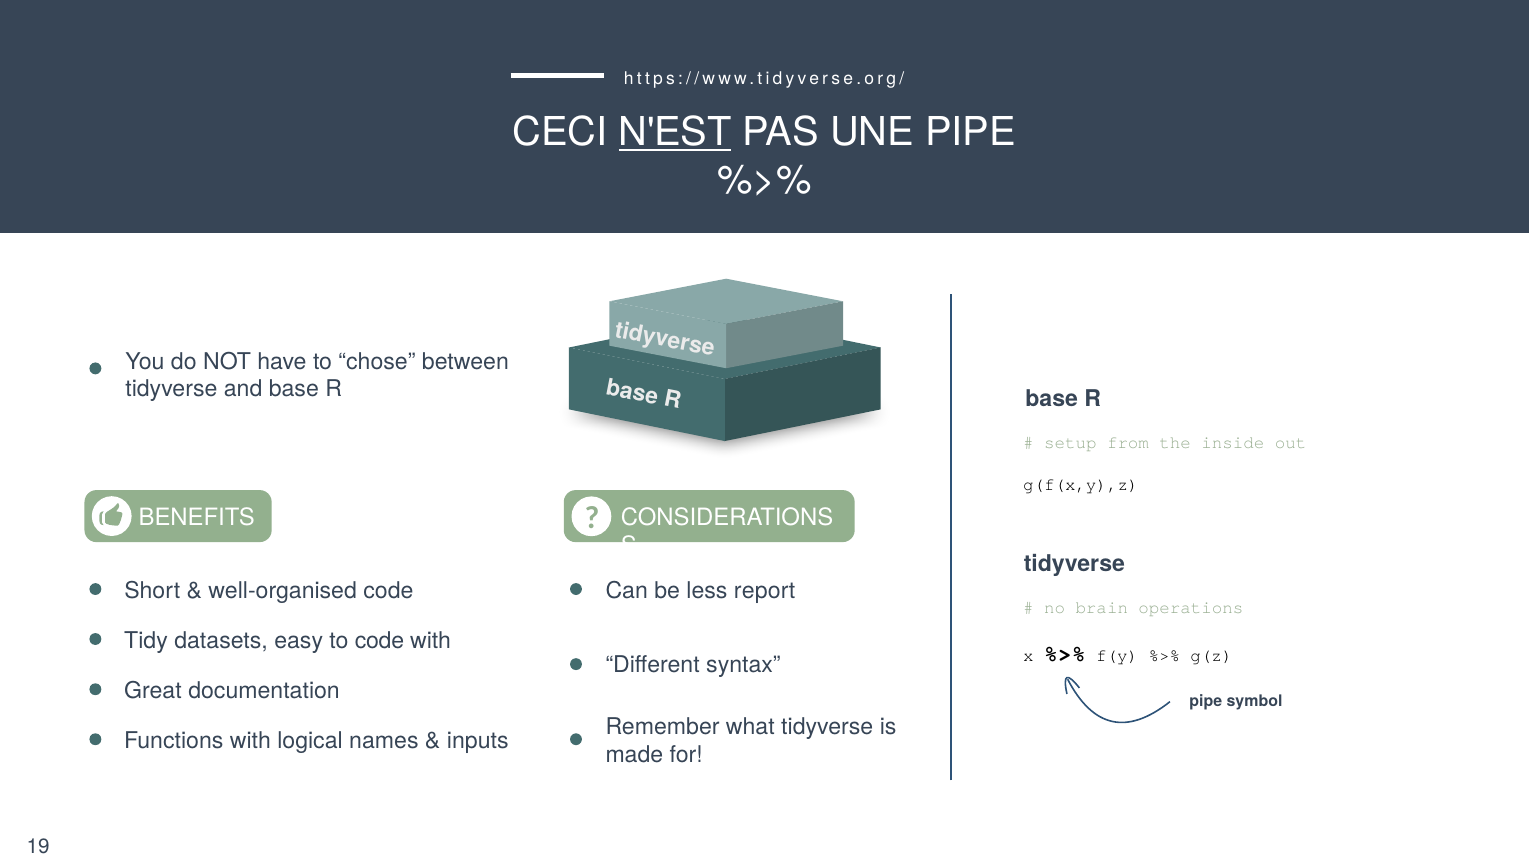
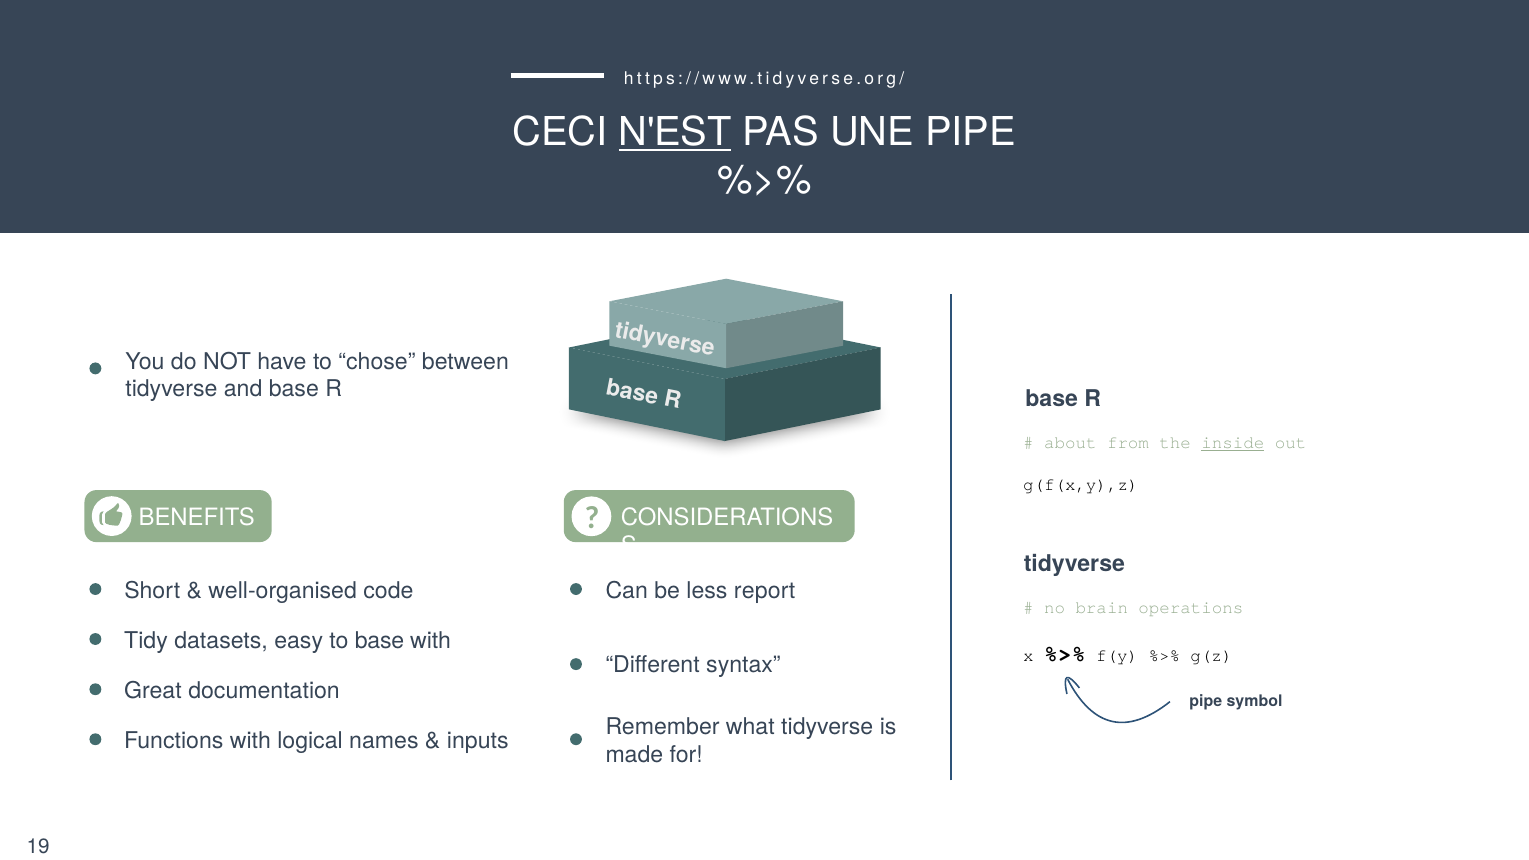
setup: setup -> about (1070, 443)
inside underline: none -> present (1233, 443)
to code: code -> base (379, 641)
